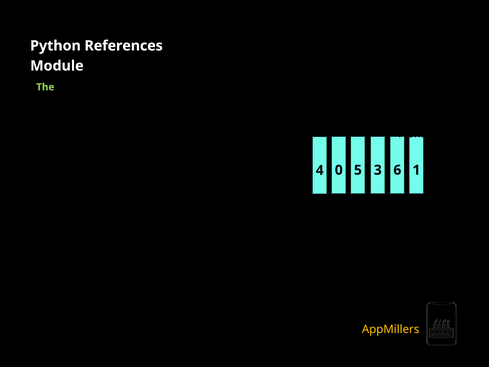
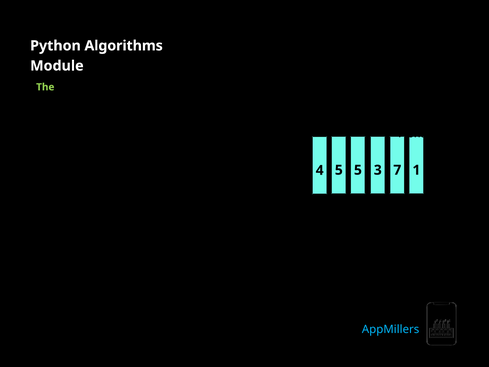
References: References -> Algorithms (124, 46)
4 0: 0 -> 5 (339, 170)
6: 6 -> 7 (397, 170)
AppMillers colour: yellow -> light blue (391, 329)
